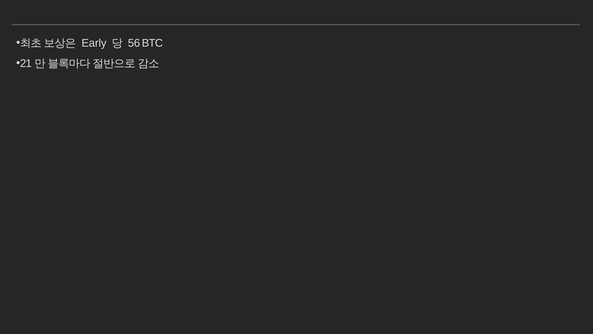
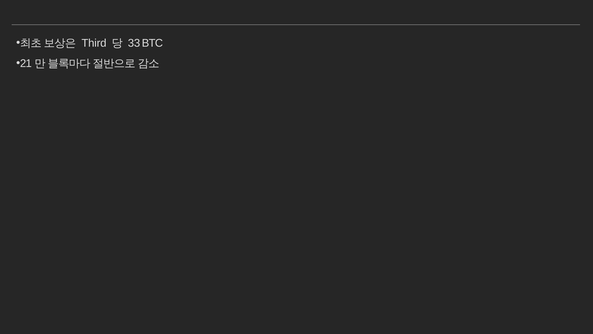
Early: Early -> Third (94, 43)
56: 56 -> 33 (134, 43)
